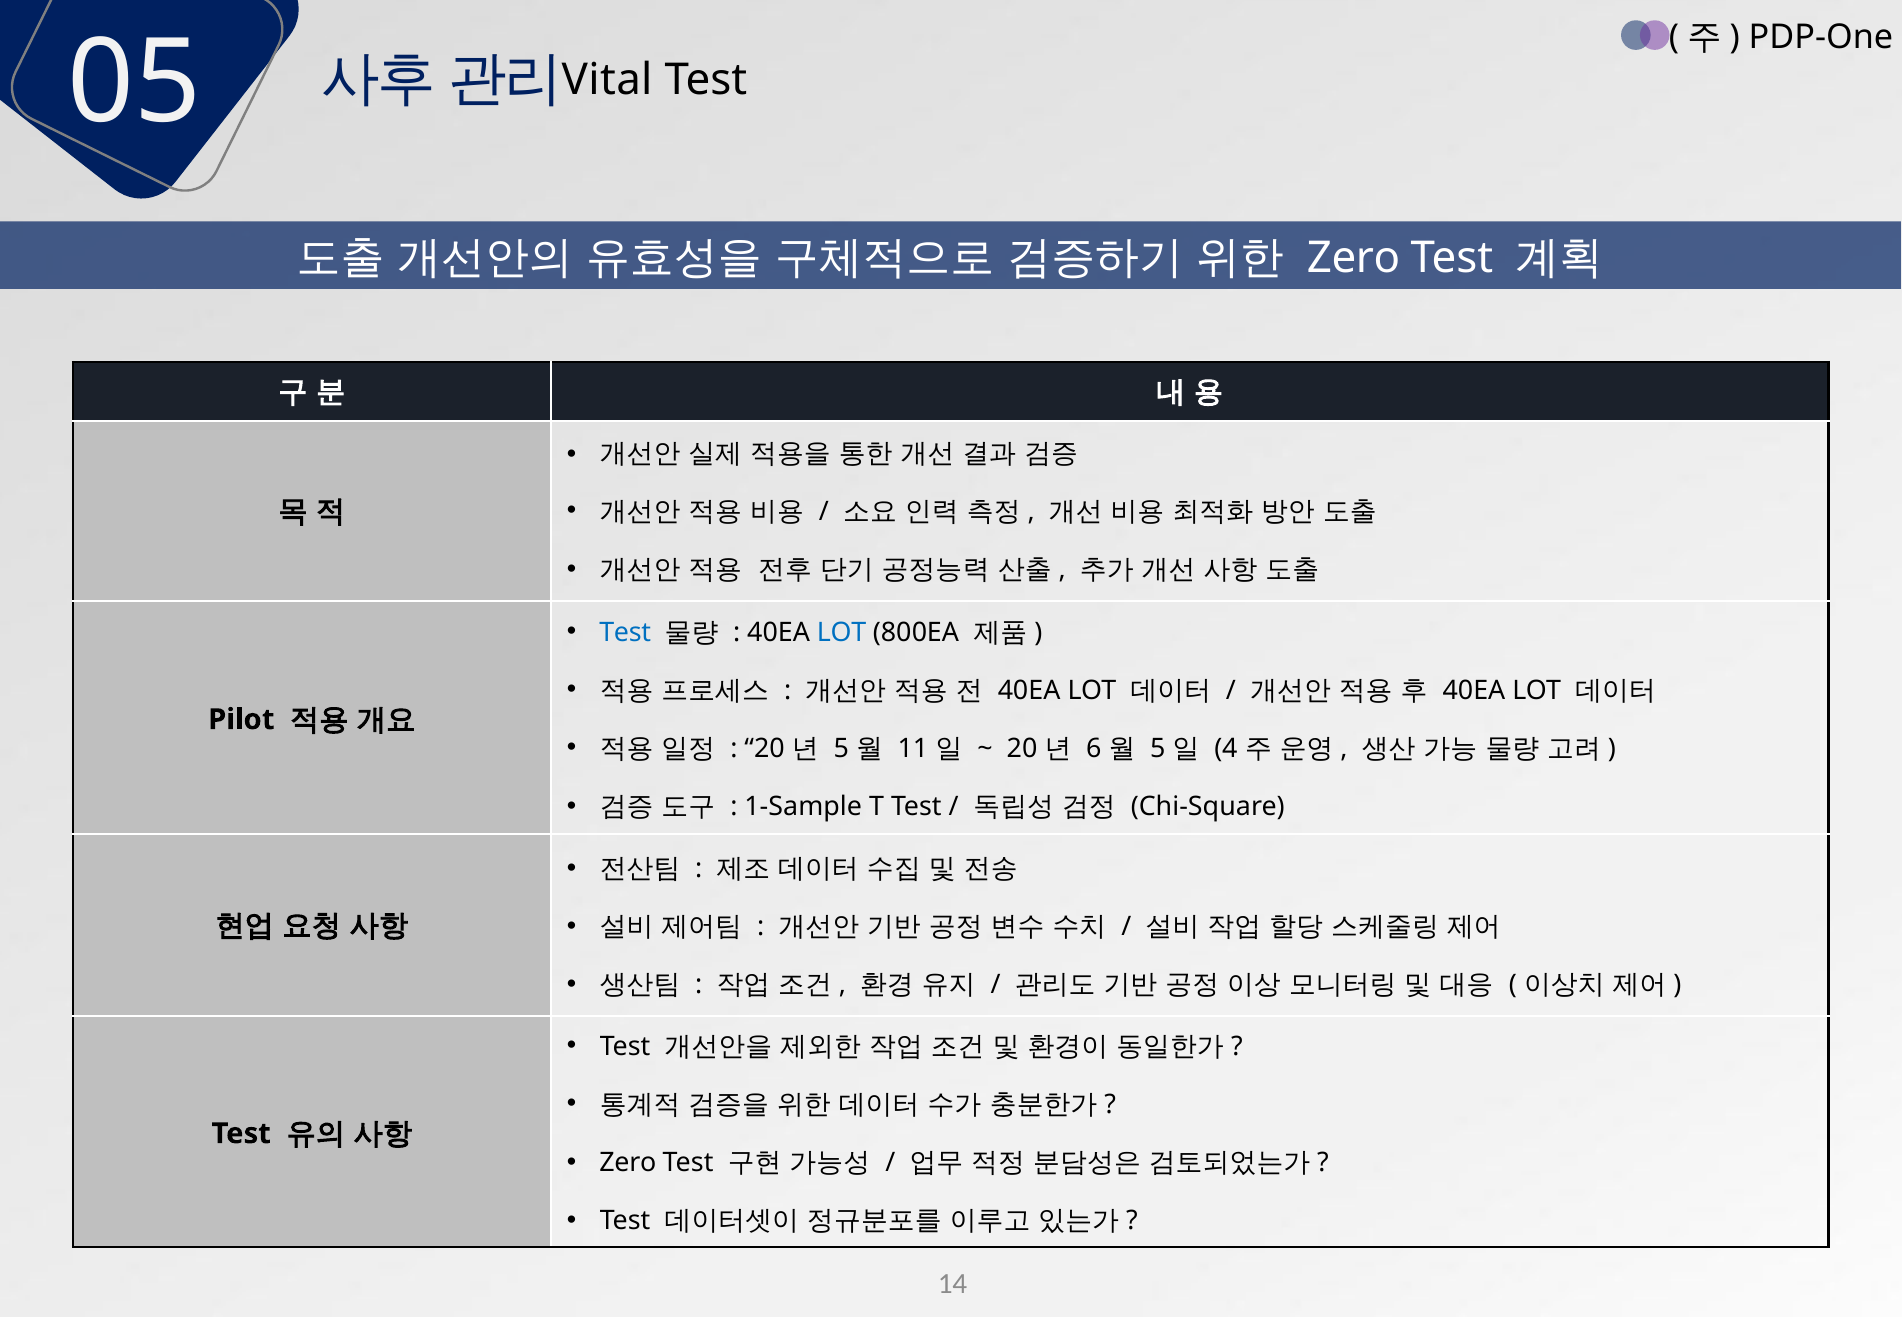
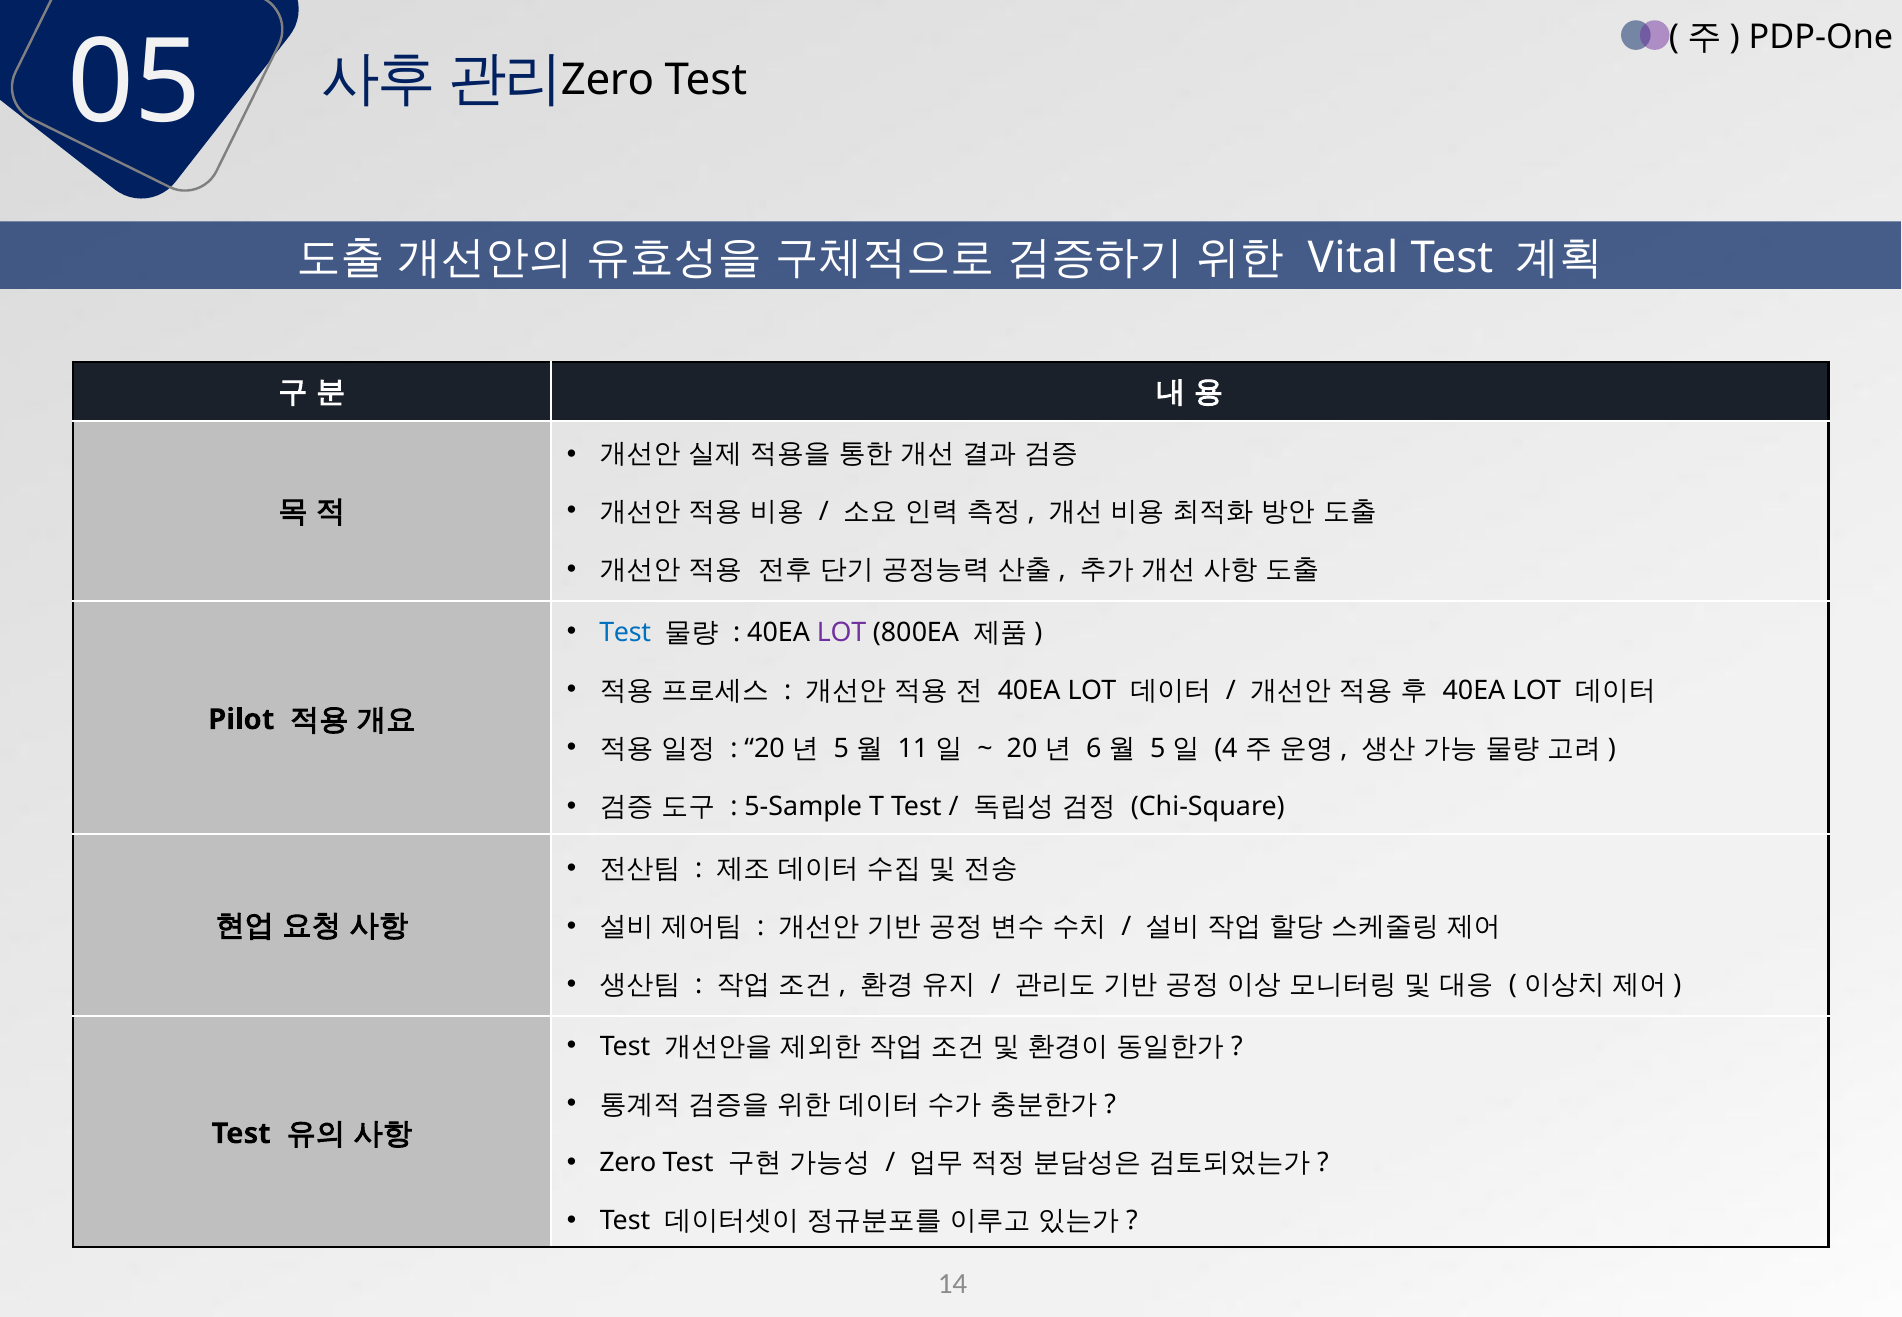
Vital: Vital -> Zero (608, 80)
Zero: Zero -> Vital (1353, 258)
LOT colour: blue -> purple (842, 632)
1-Sample: 1-Sample -> 5-Sample (803, 806)
